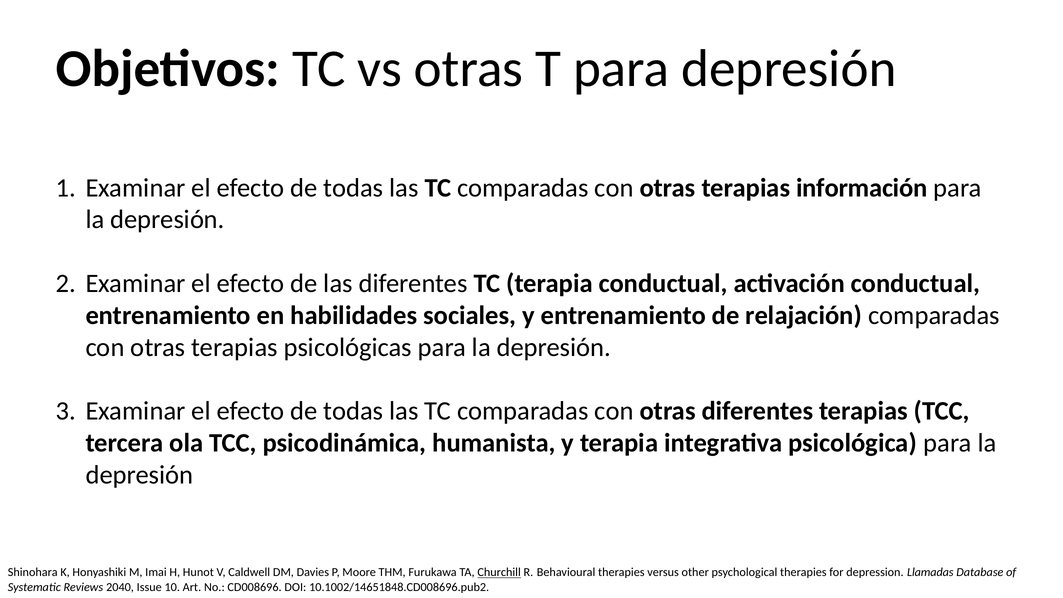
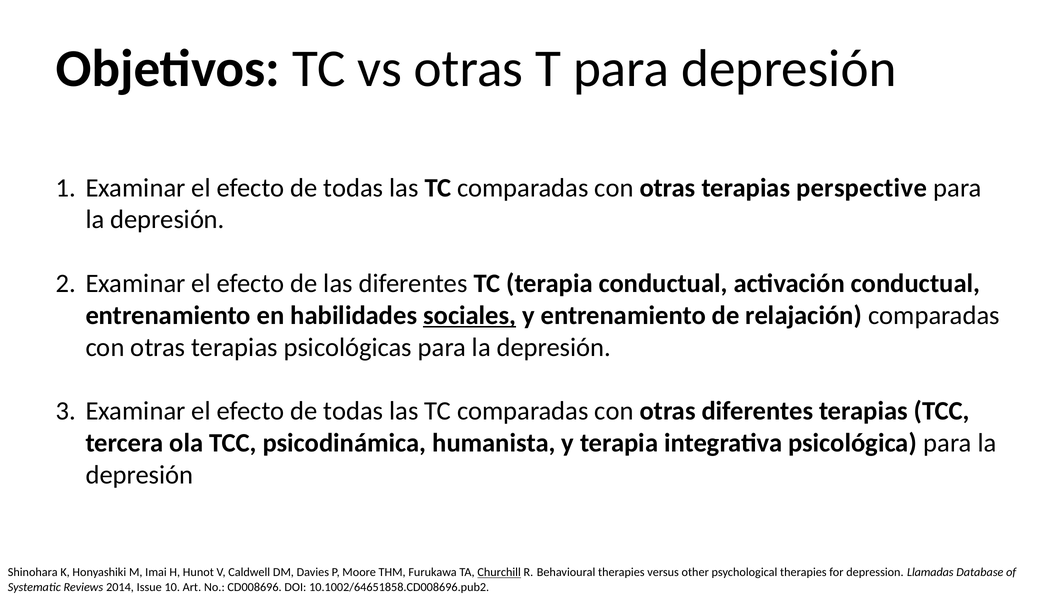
información: información -> perspective (862, 188)
sociales underline: none -> present (470, 315)
2040: 2040 -> 2014 (120, 587)
10.1002/14651848.CD008696.pub2: 10.1002/14651848.CD008696.pub2 -> 10.1002/64651858.CD008696.pub2 (399, 587)
